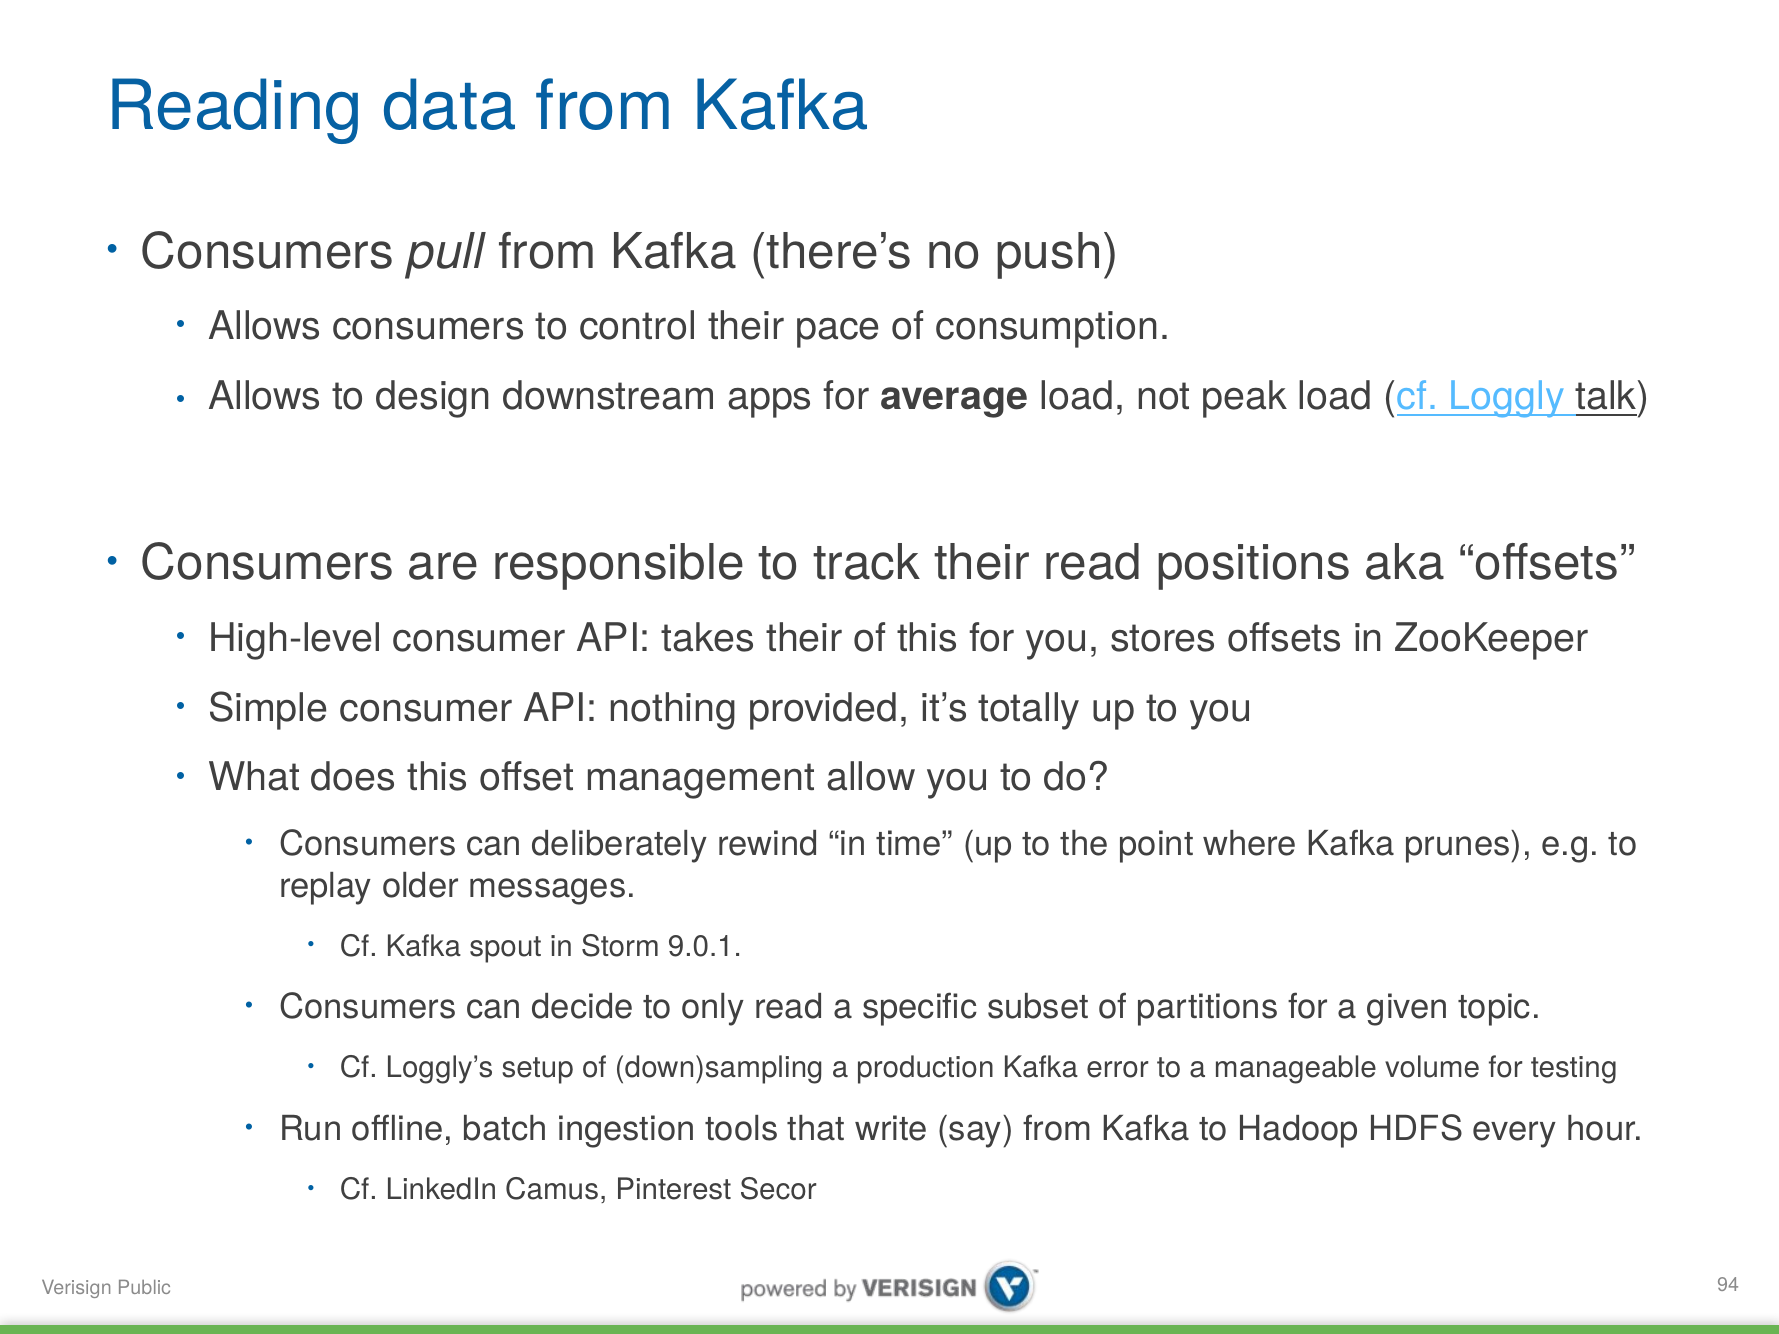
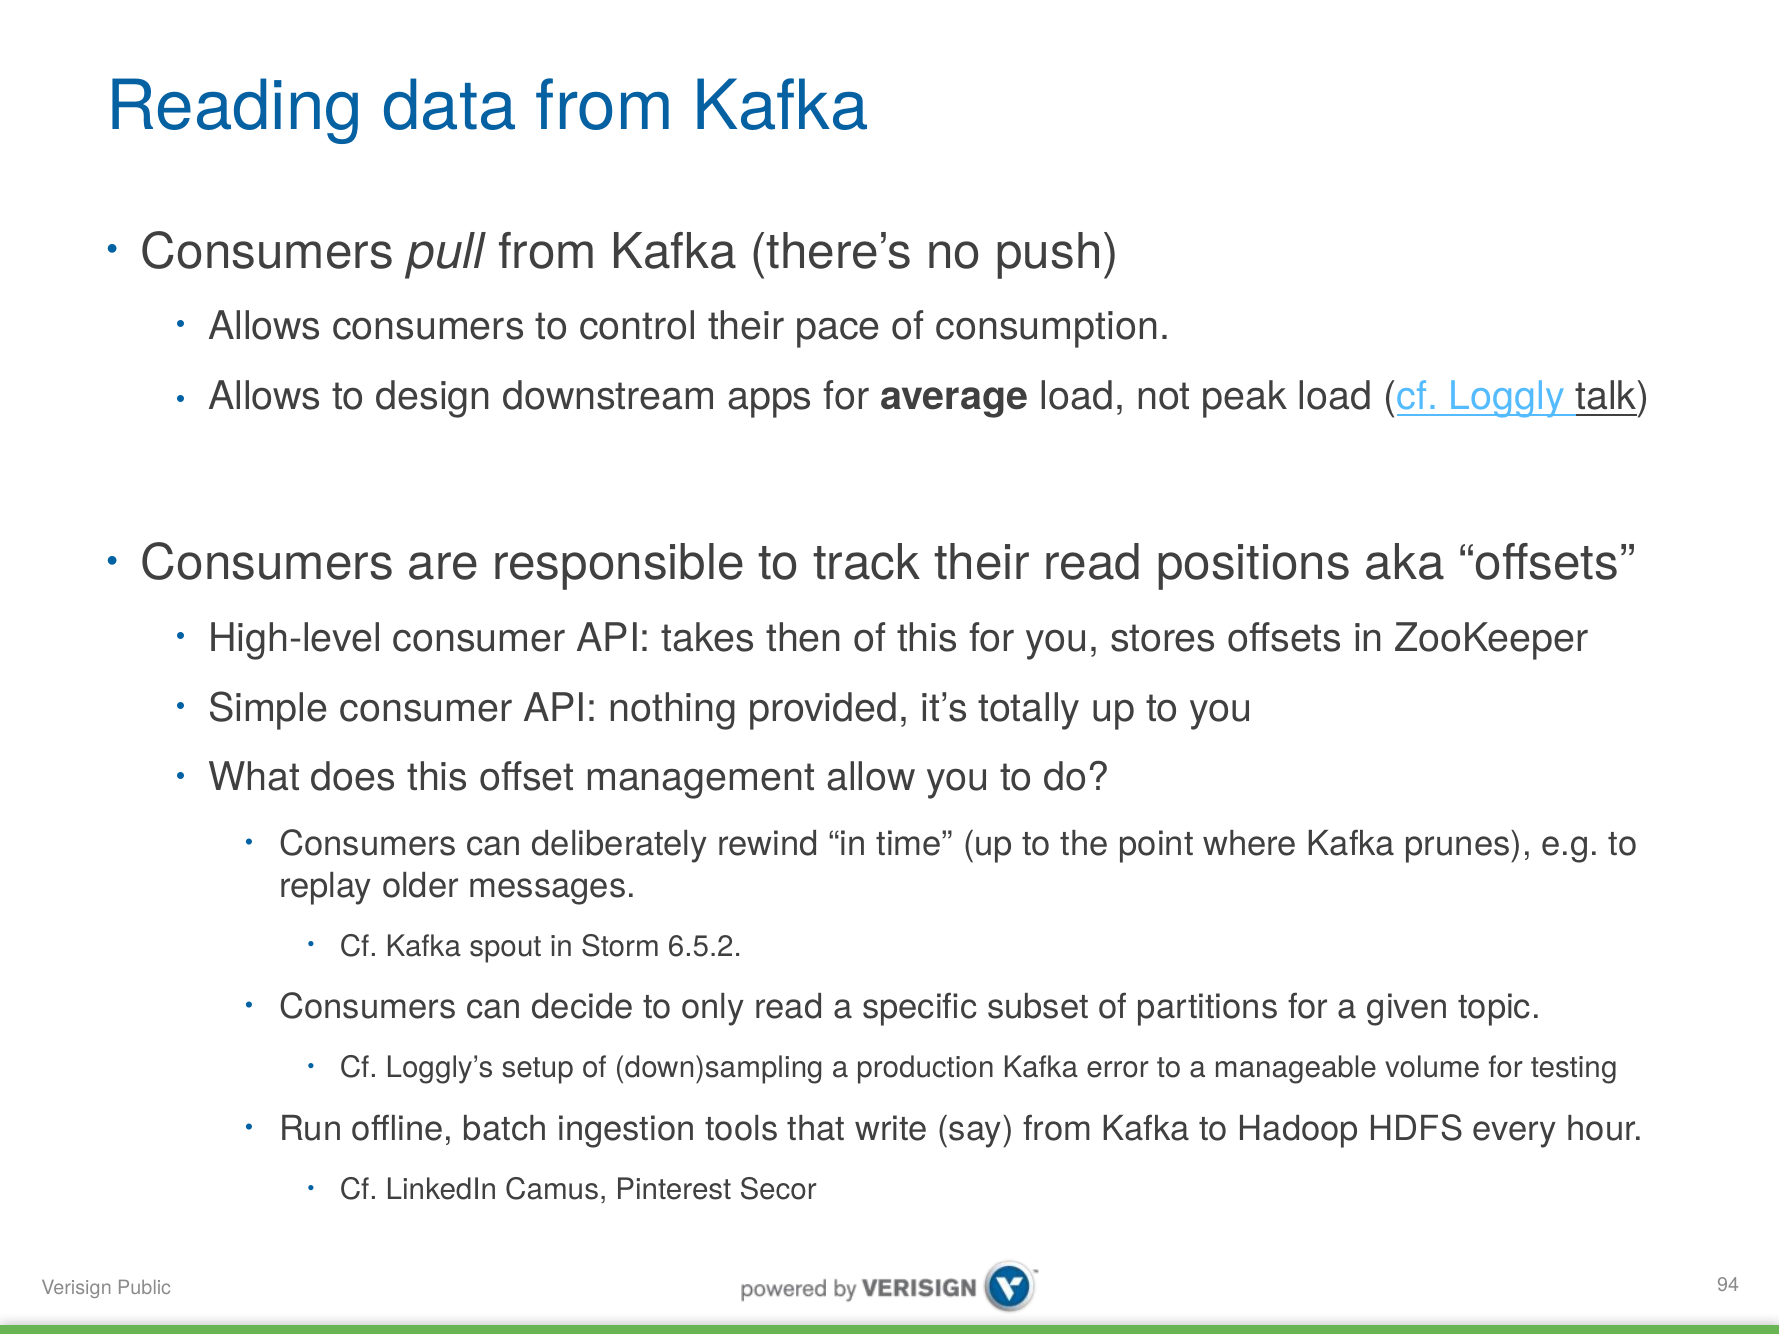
takes their: their -> then (804, 639)
9.0.1: 9.0.1 -> 6.5.2 (705, 946)
